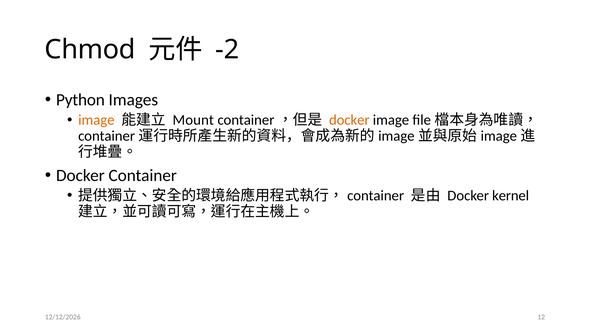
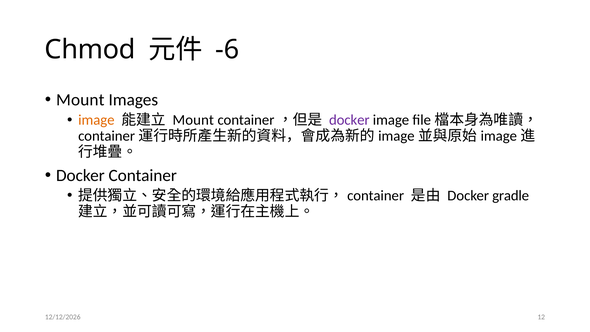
-2: -2 -> -6 (227, 50)
Python: Python -> Mount (80, 100)
docker colour: orange -> purple (349, 120)
kernel: kernel -> gradle (511, 196)
